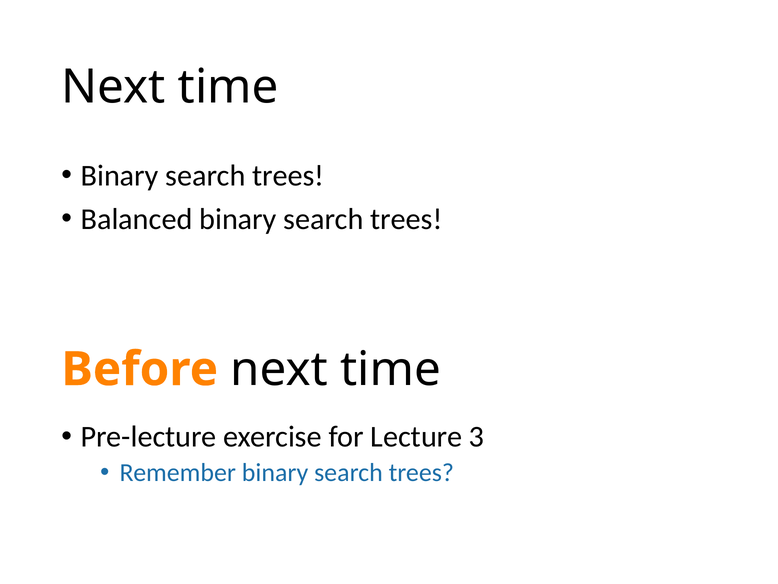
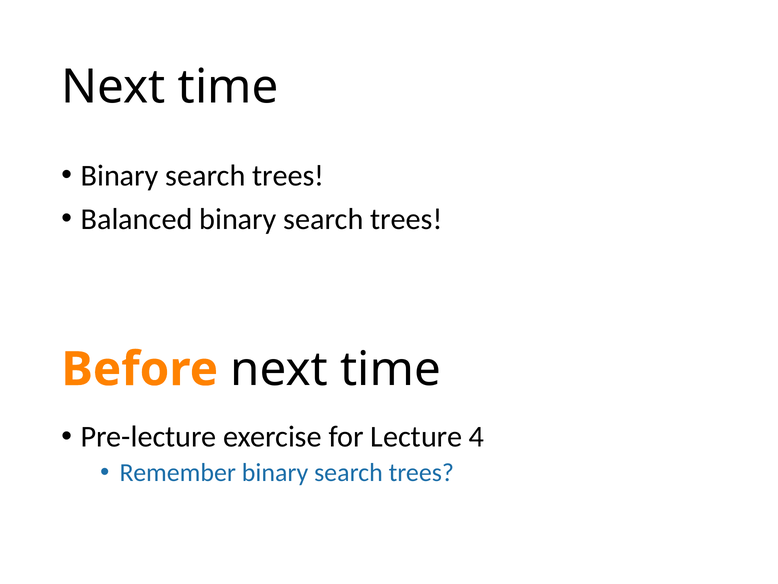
3: 3 -> 4 (477, 436)
